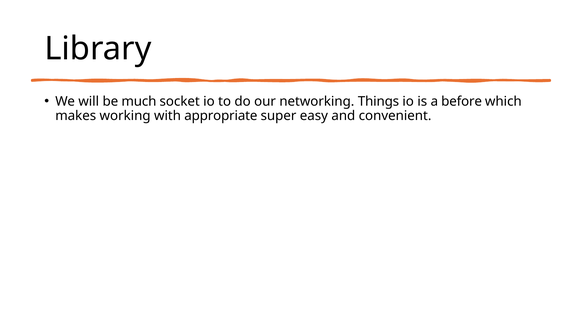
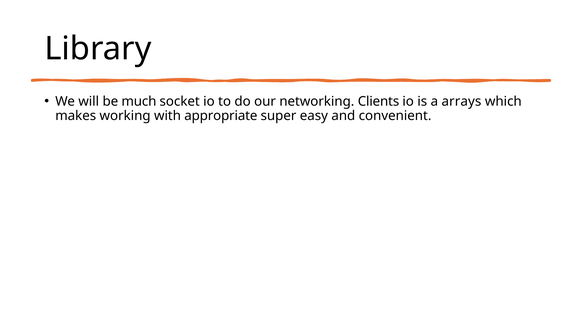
Things: Things -> Clients (378, 101)
before: before -> arrays (461, 101)
